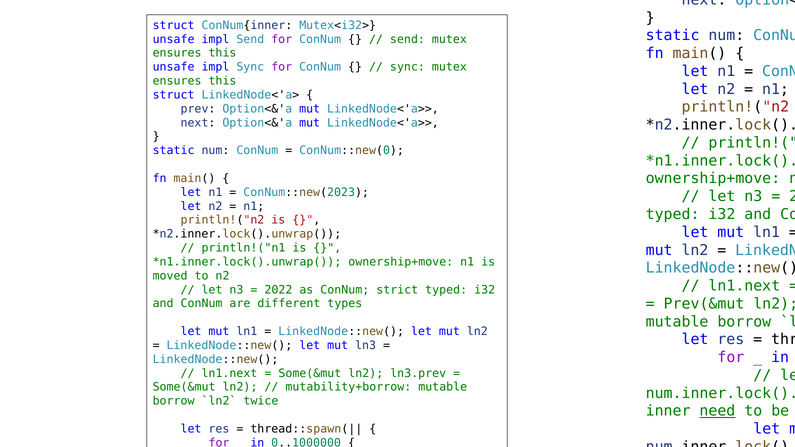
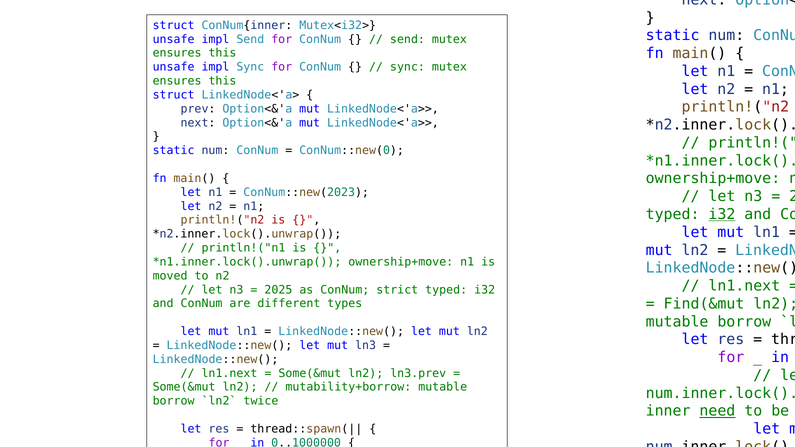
i32 underline: none -> present (722, 214)
2022: 2022 -> 2025 (278, 290)
Prev(&mut: Prev(&mut -> Find(&mut (704, 304)
